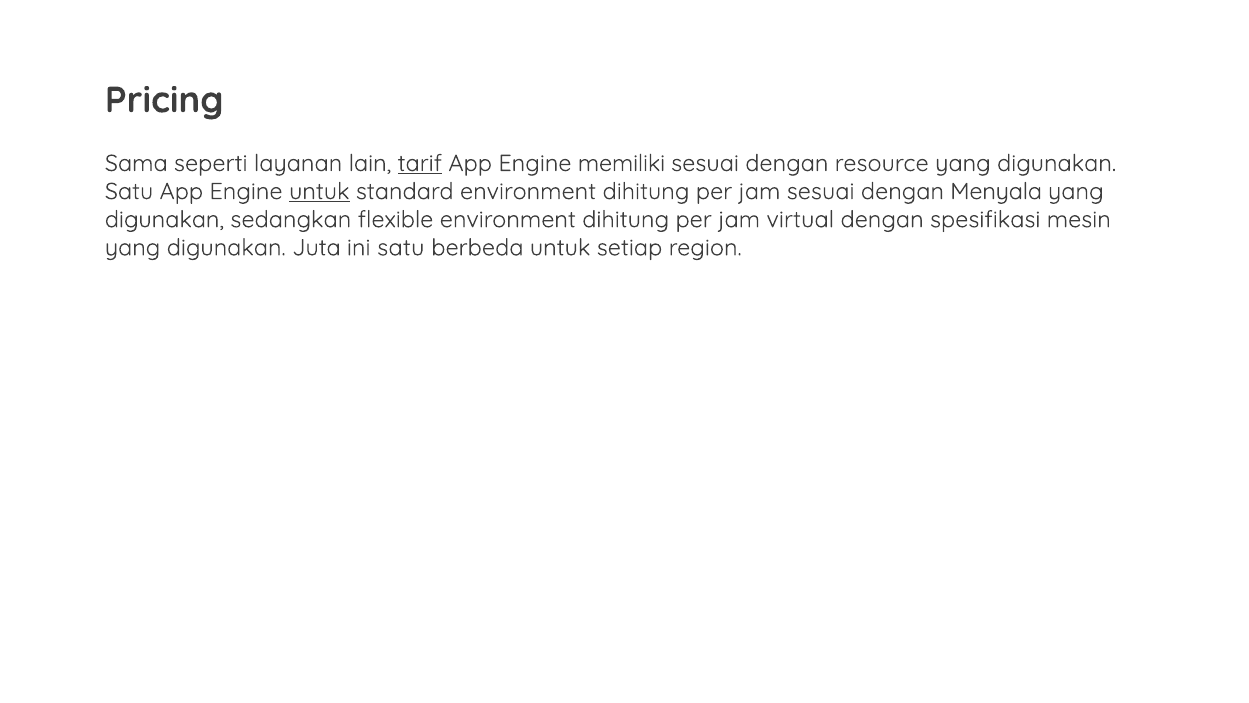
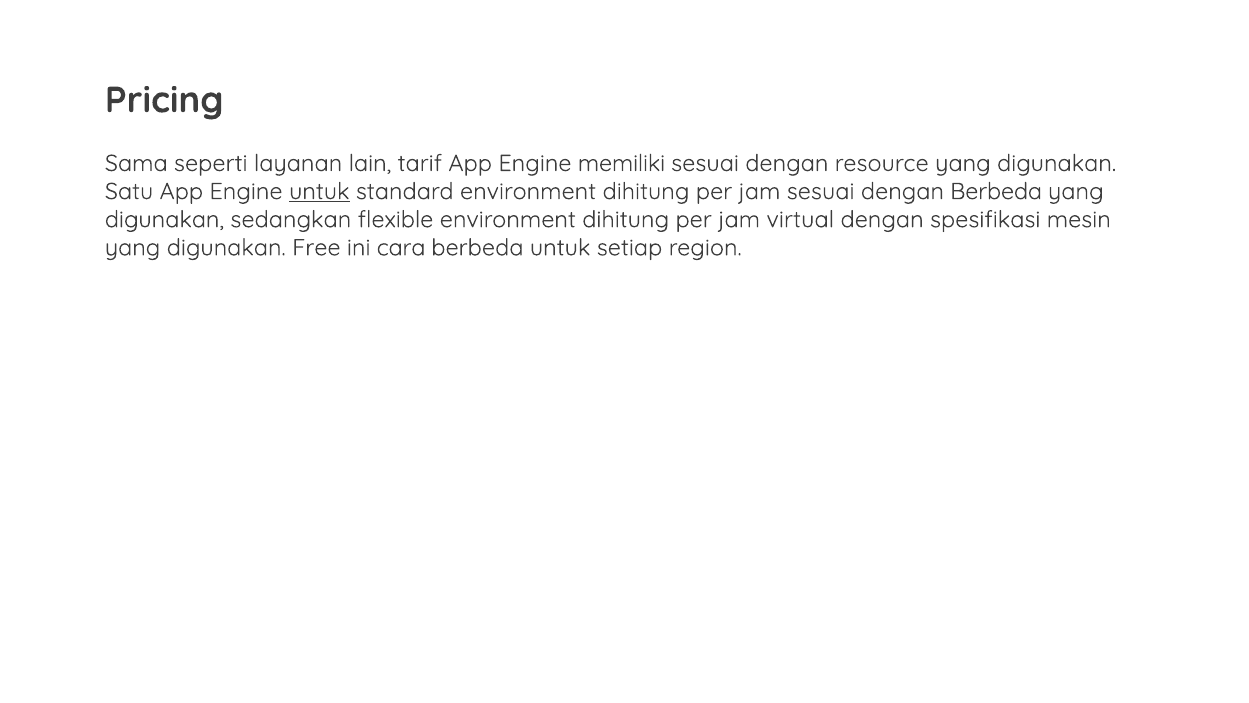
tarif underline: present -> none (420, 163)
dengan Menyala: Menyala -> Berbeda (996, 191)
Juta: Juta -> Free (316, 248)
ini satu: satu -> cara (401, 248)
